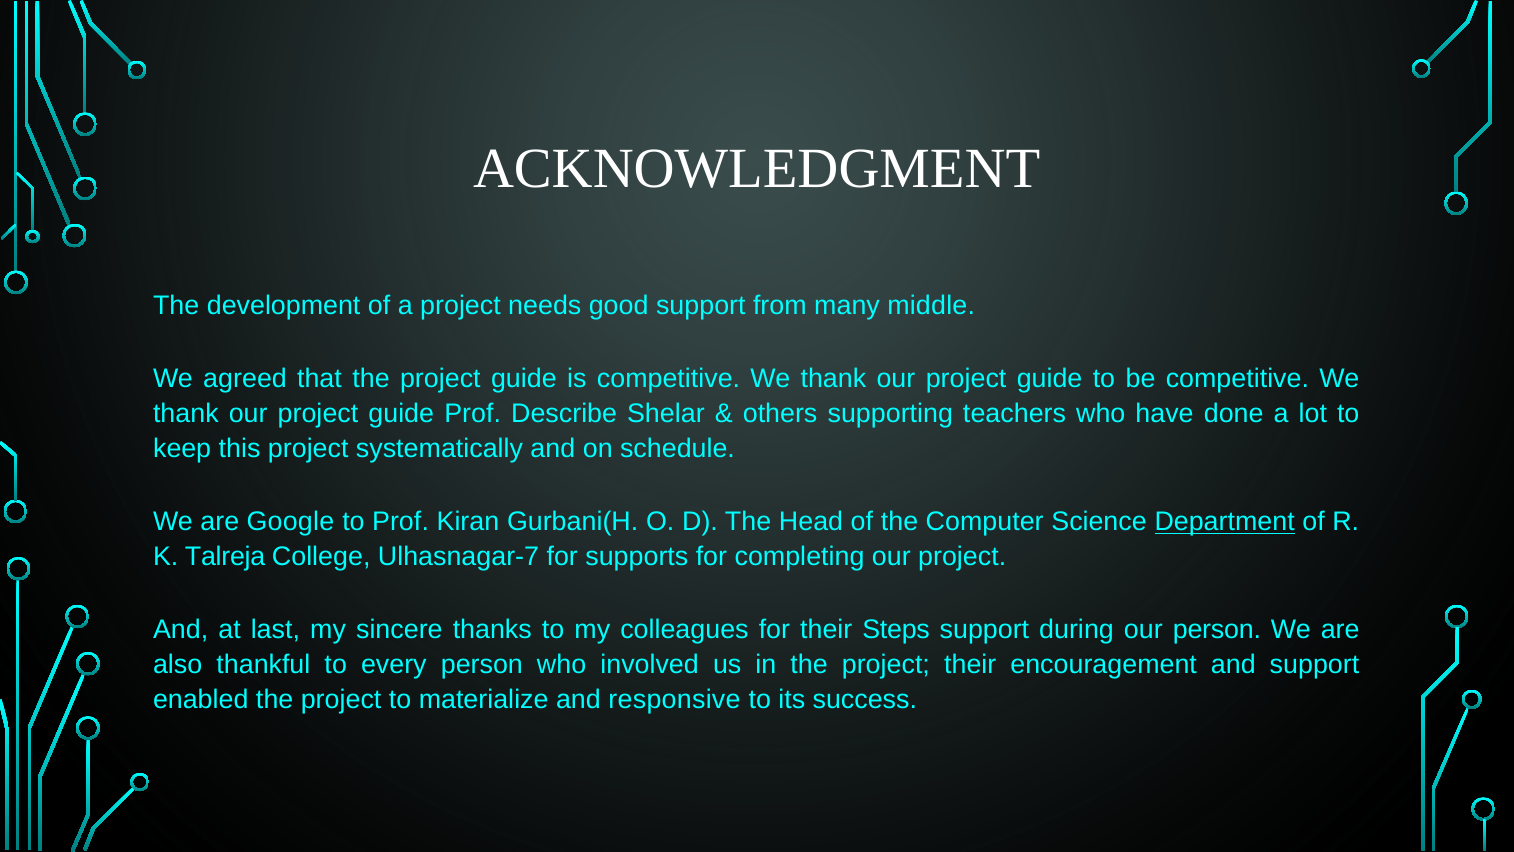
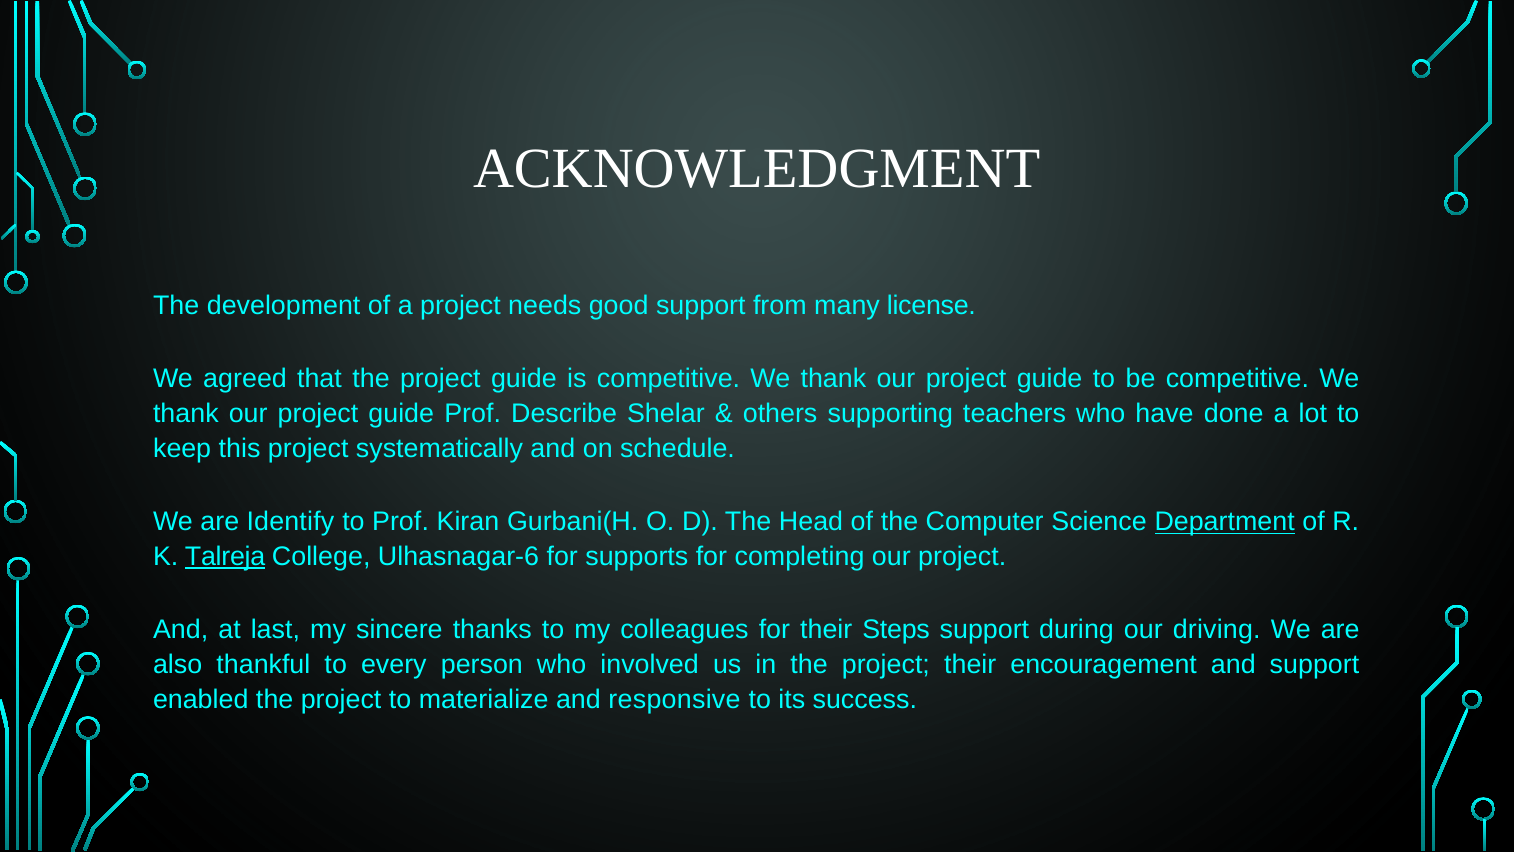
middle: middle -> license (931, 306)
Google: Google -> Identify (290, 522)
Talreja underline: none -> present (225, 556)
Ulhasnagar-7: Ulhasnagar-7 -> Ulhasnagar-6 (459, 556)
our person: person -> driving (1217, 630)
